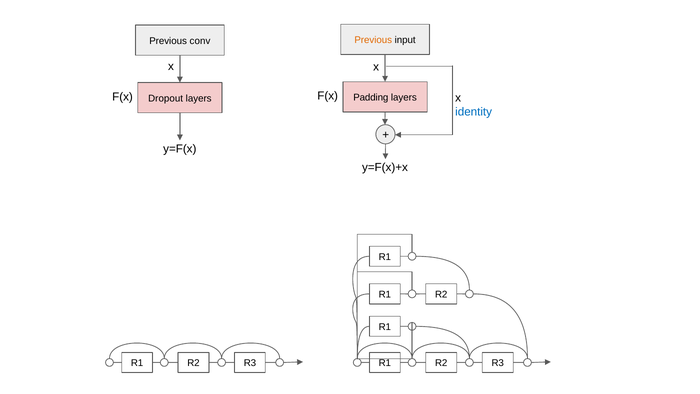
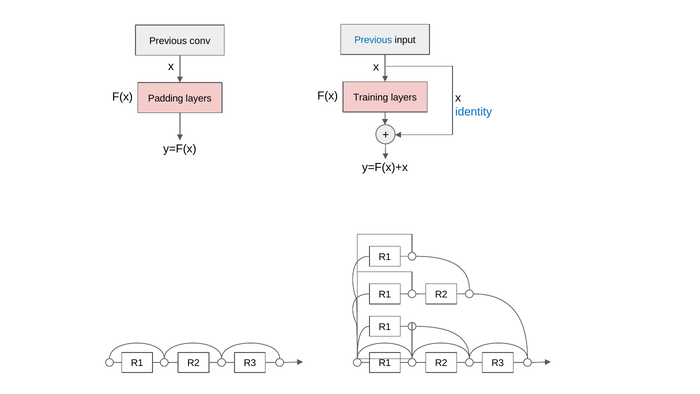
Previous colour: orange -> blue (373, 40)
Padding: Padding -> Training (371, 97)
Dropout: Dropout -> Padding (166, 98)
